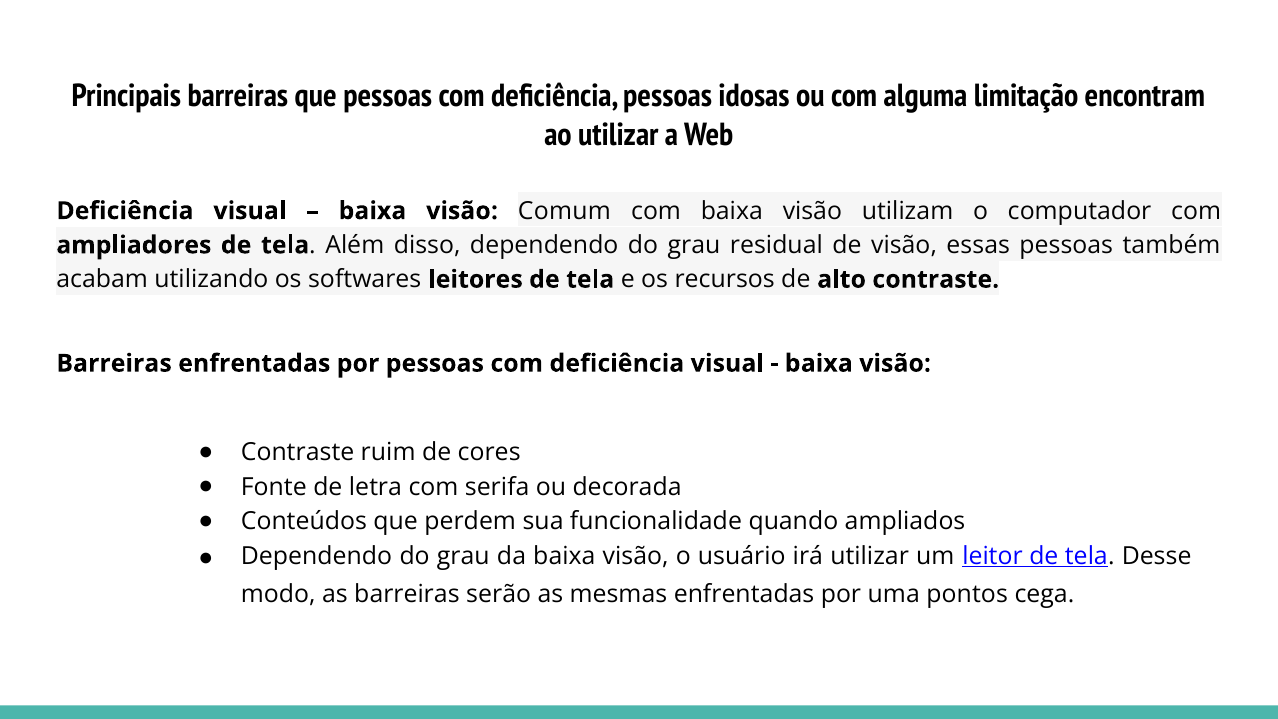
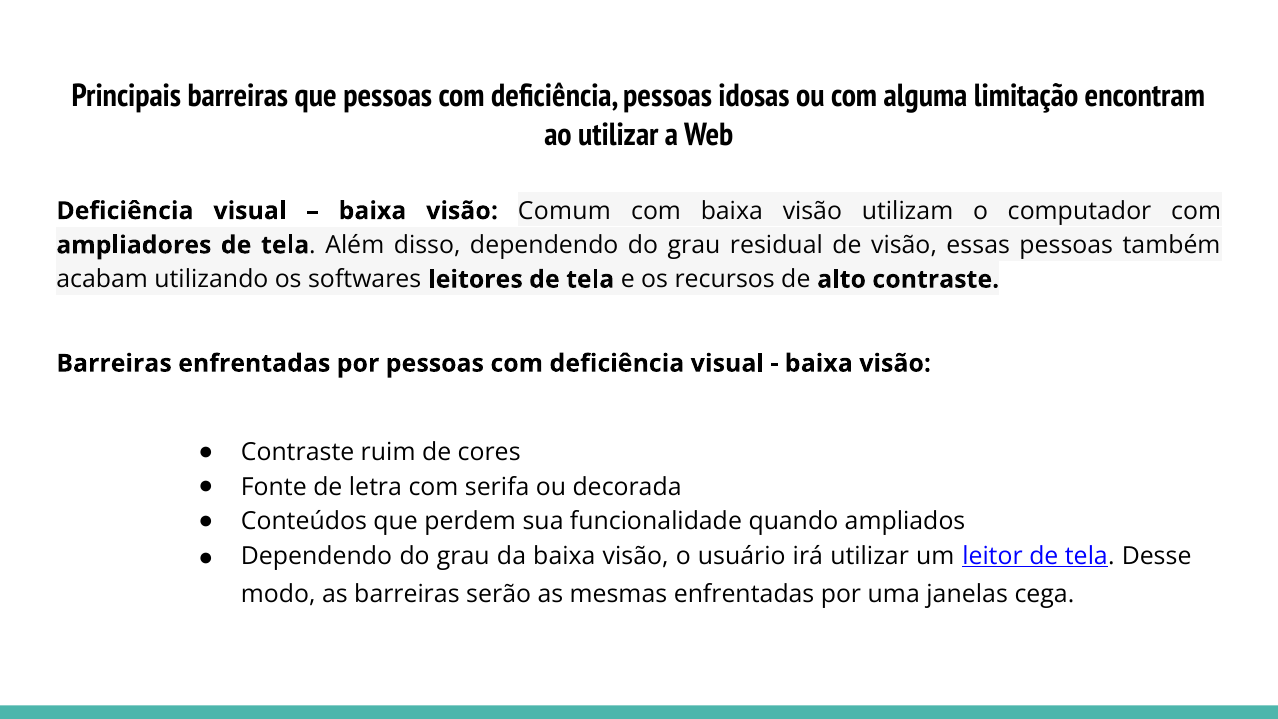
pontos: pontos -> janelas (967, 594)
